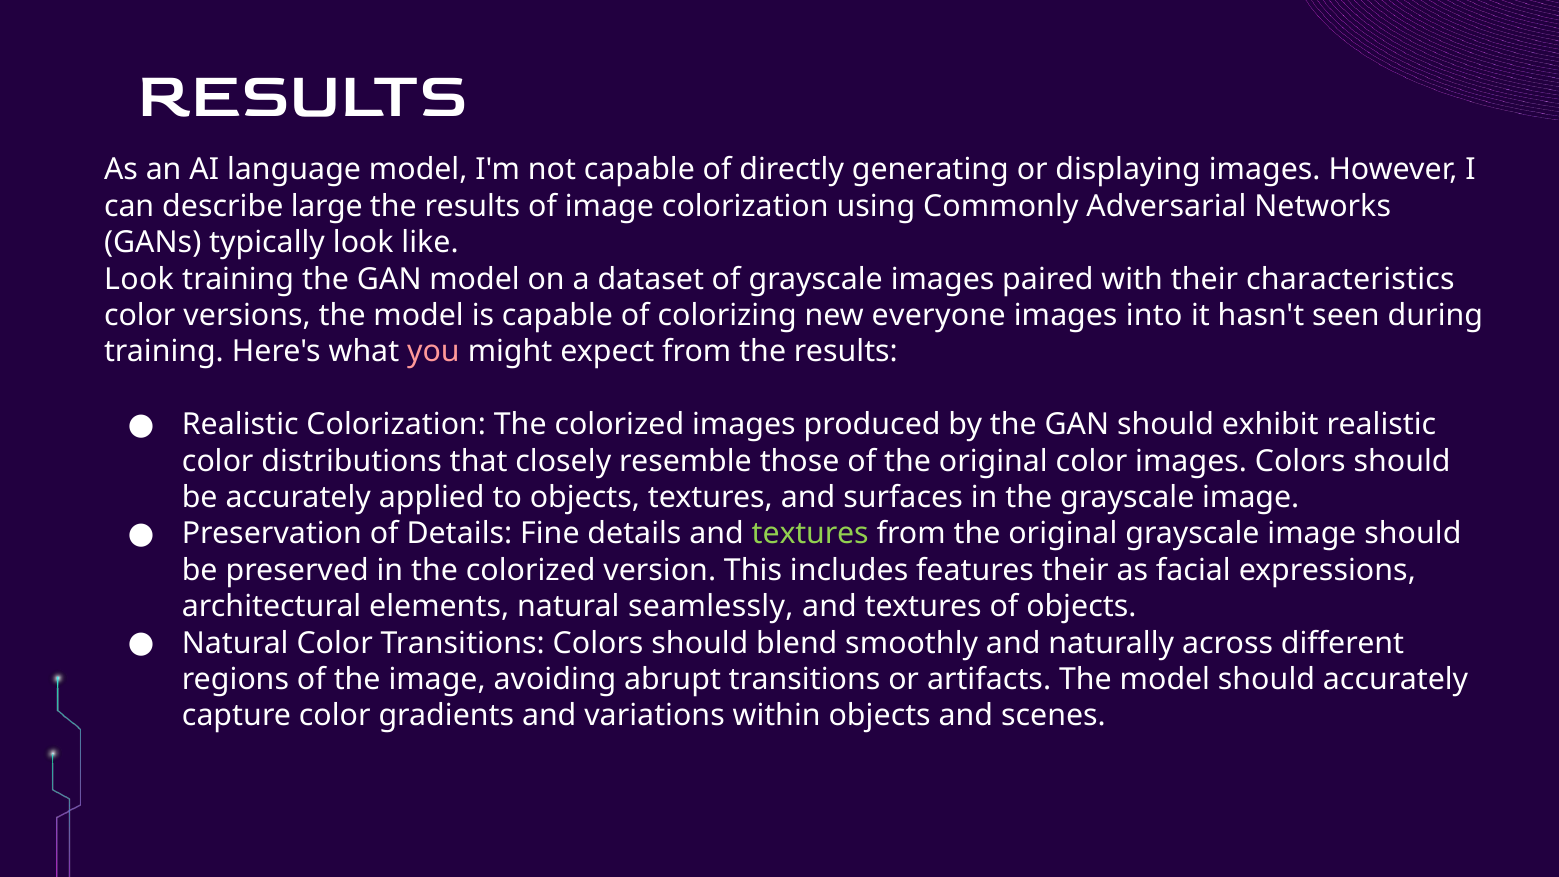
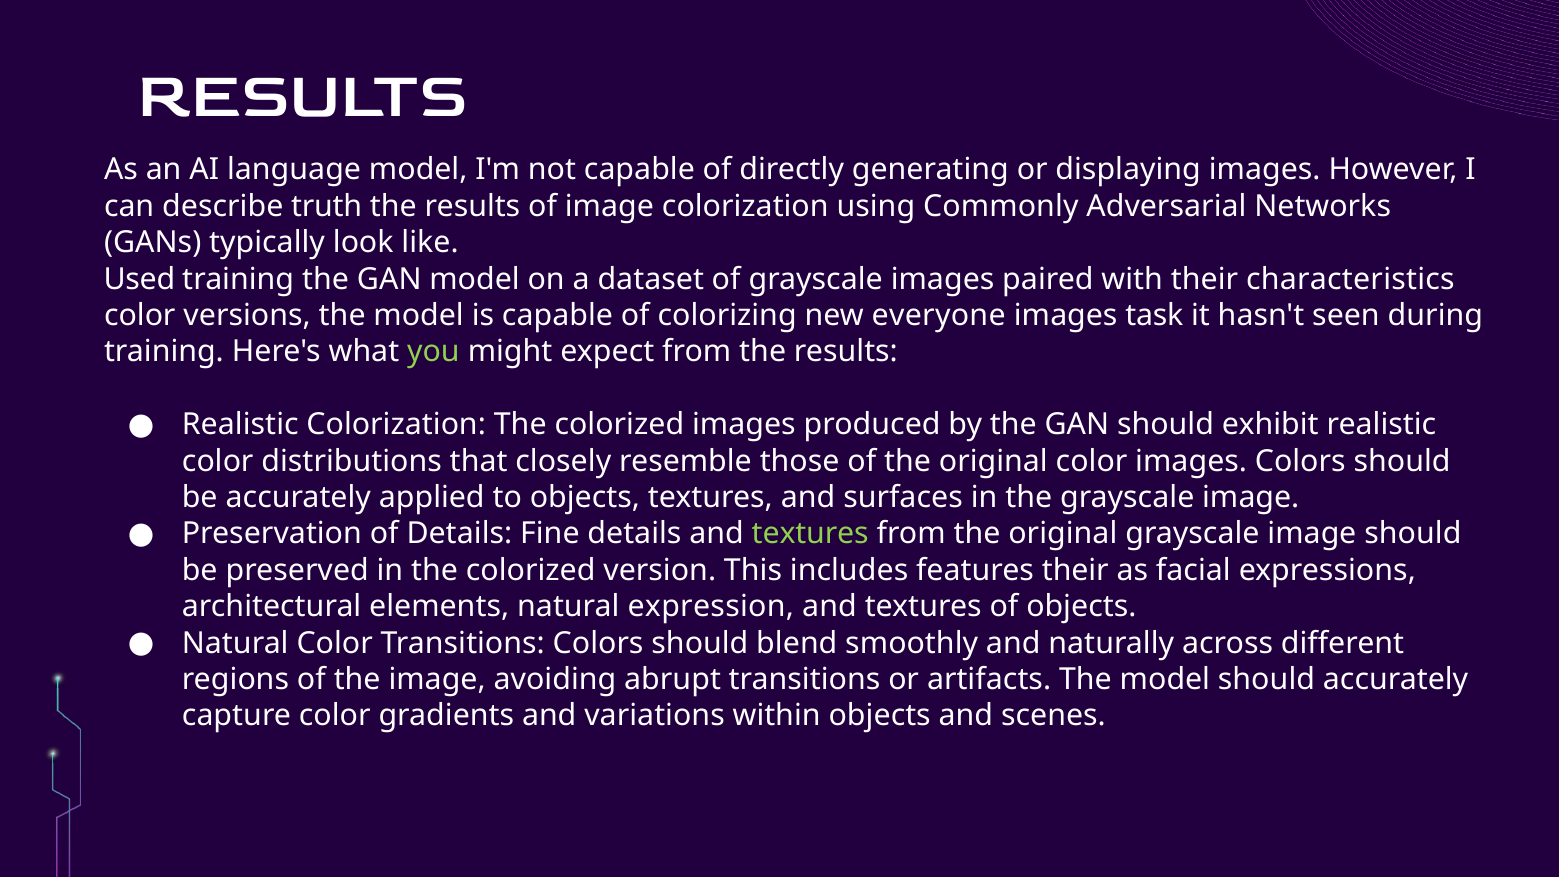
large: large -> truth (327, 206)
Look: Look -> Used (139, 279)
into: into -> task (1154, 315)
you colour: pink -> light green (433, 352)
seamlessly: seamlessly -> expression (711, 607)
